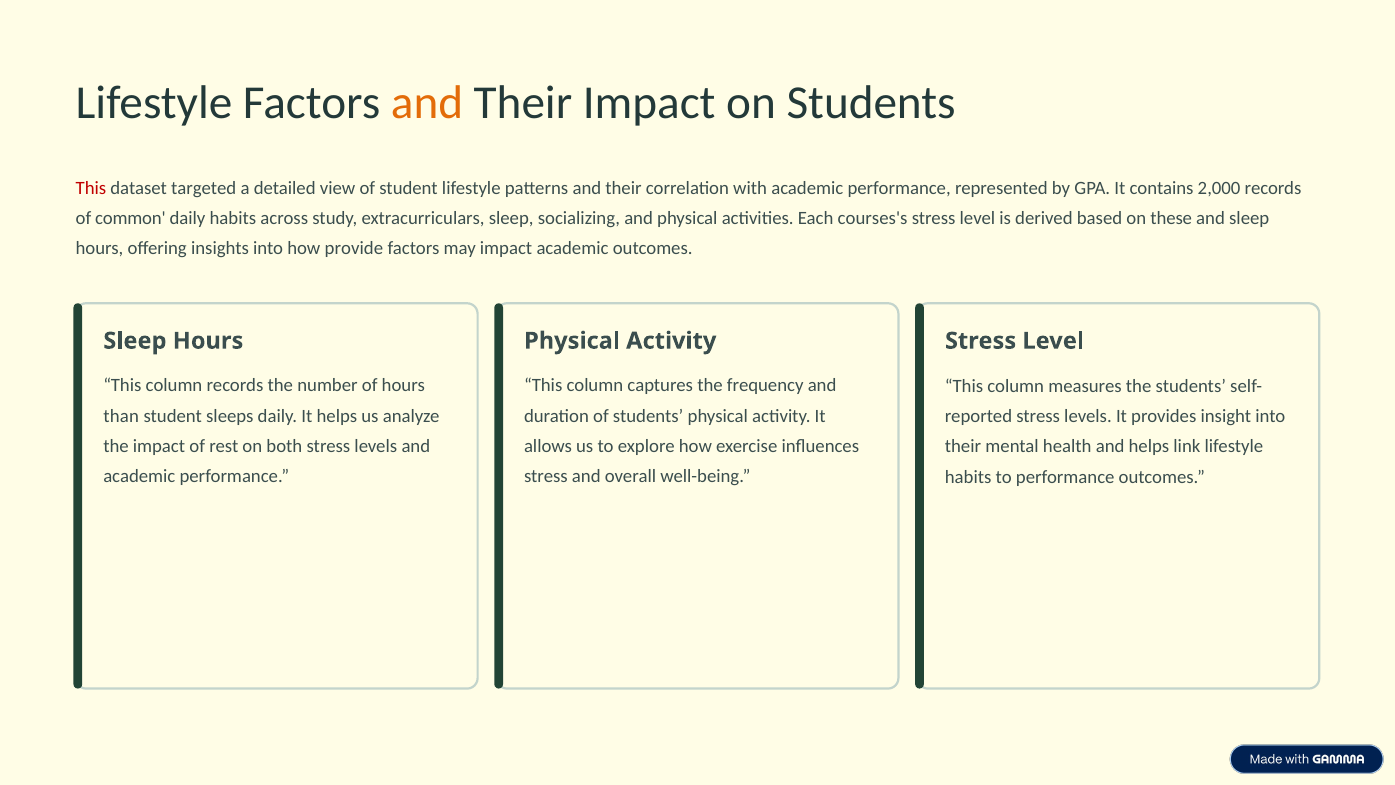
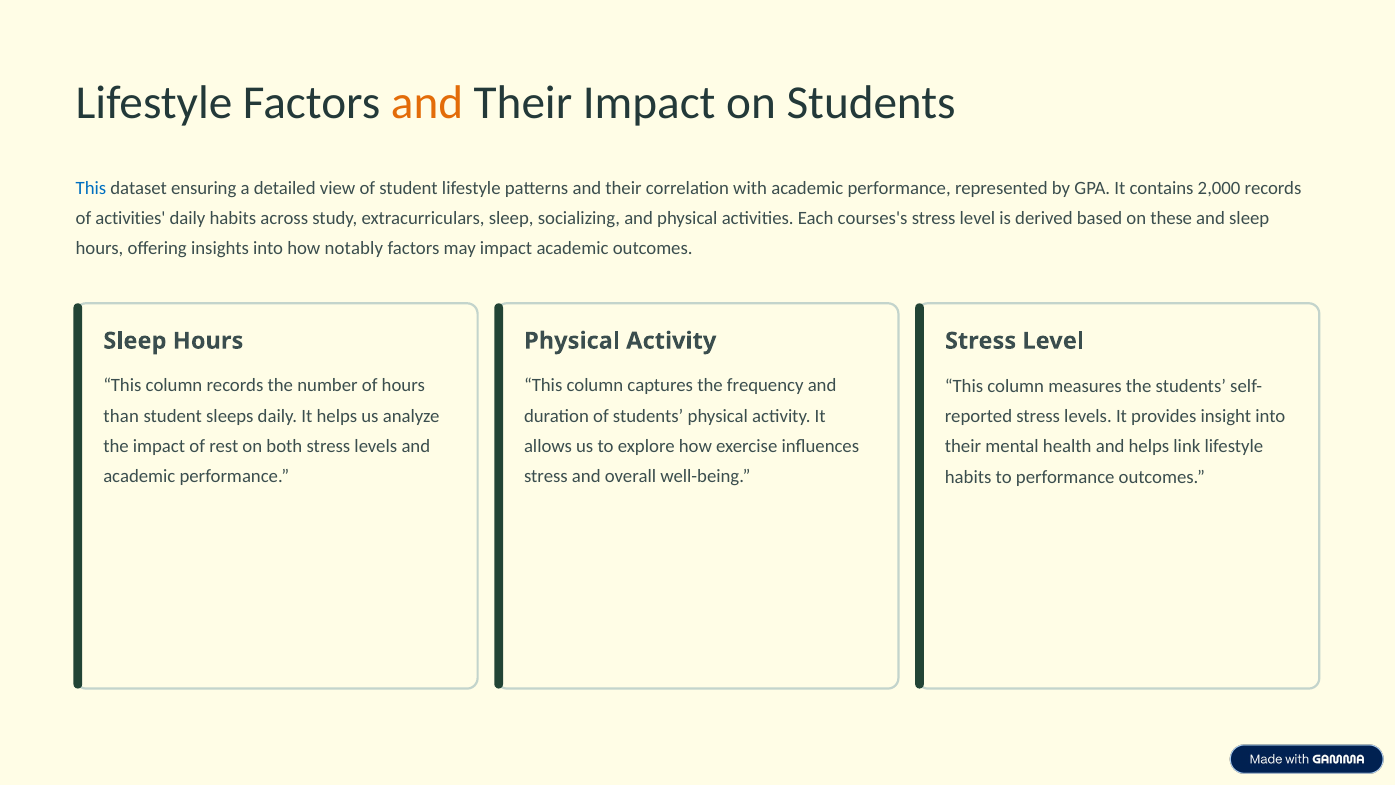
This colour: red -> blue (91, 188)
targeted: targeted -> ensuring (204, 188)
of common: common -> activities (130, 218)
provide: provide -> notably (354, 248)
